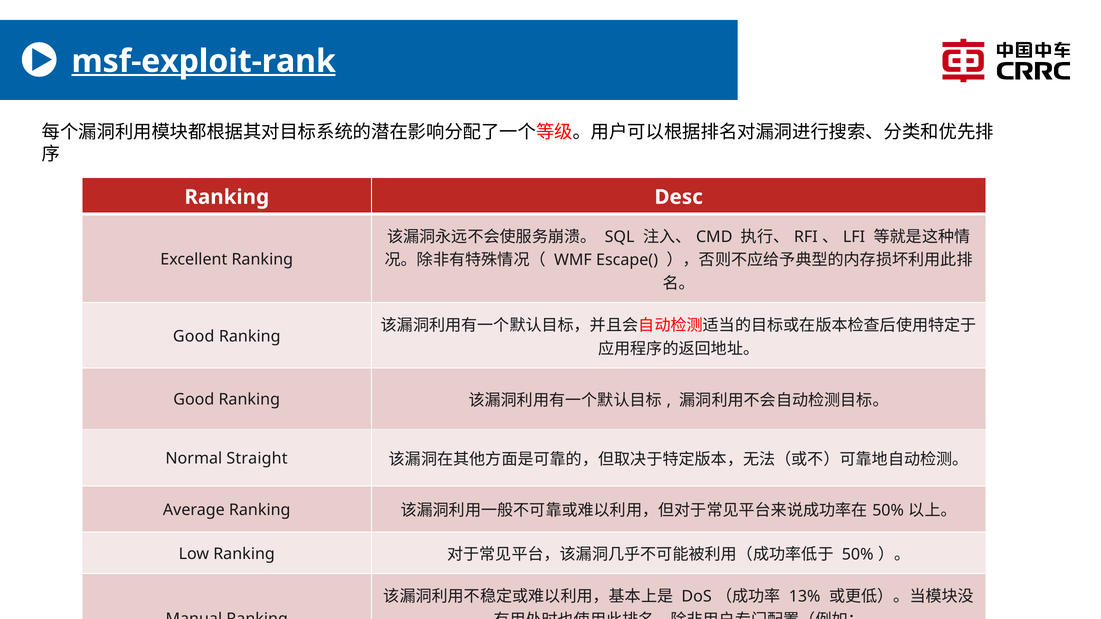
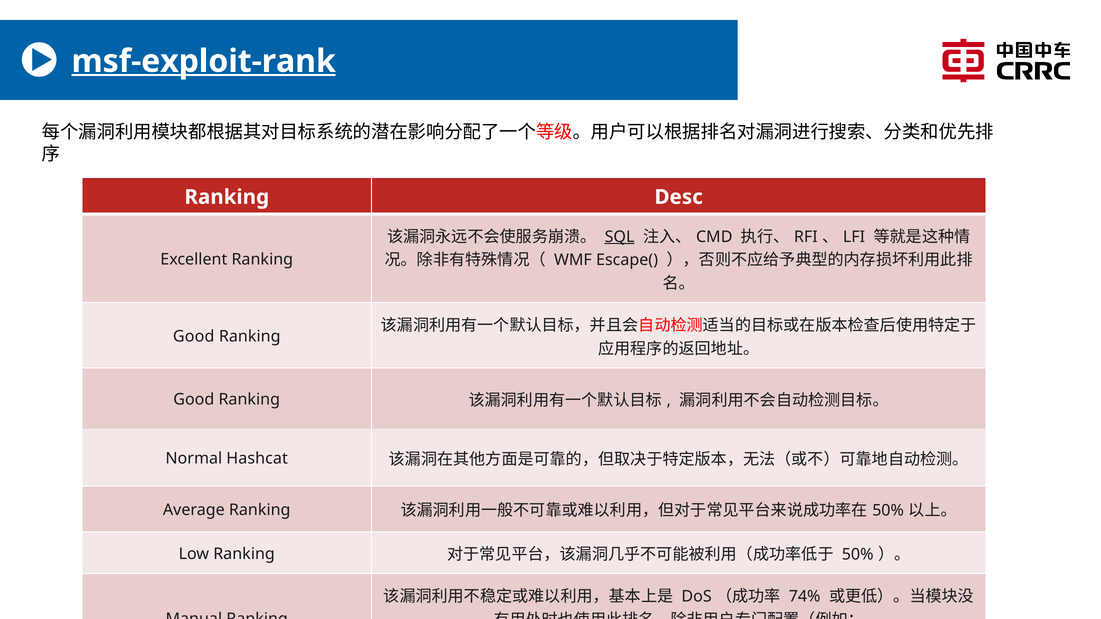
SQL underline: none -> present (620, 237)
Straight: Straight -> Hashcat (257, 459)
13%: 13% -> 74% (805, 597)
